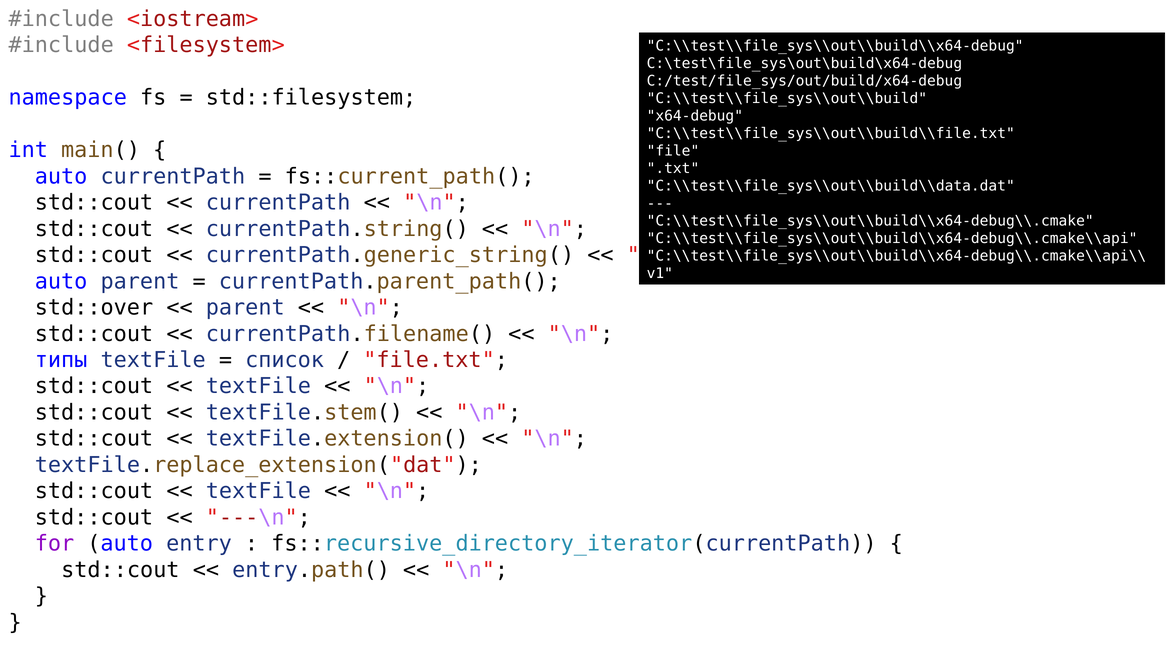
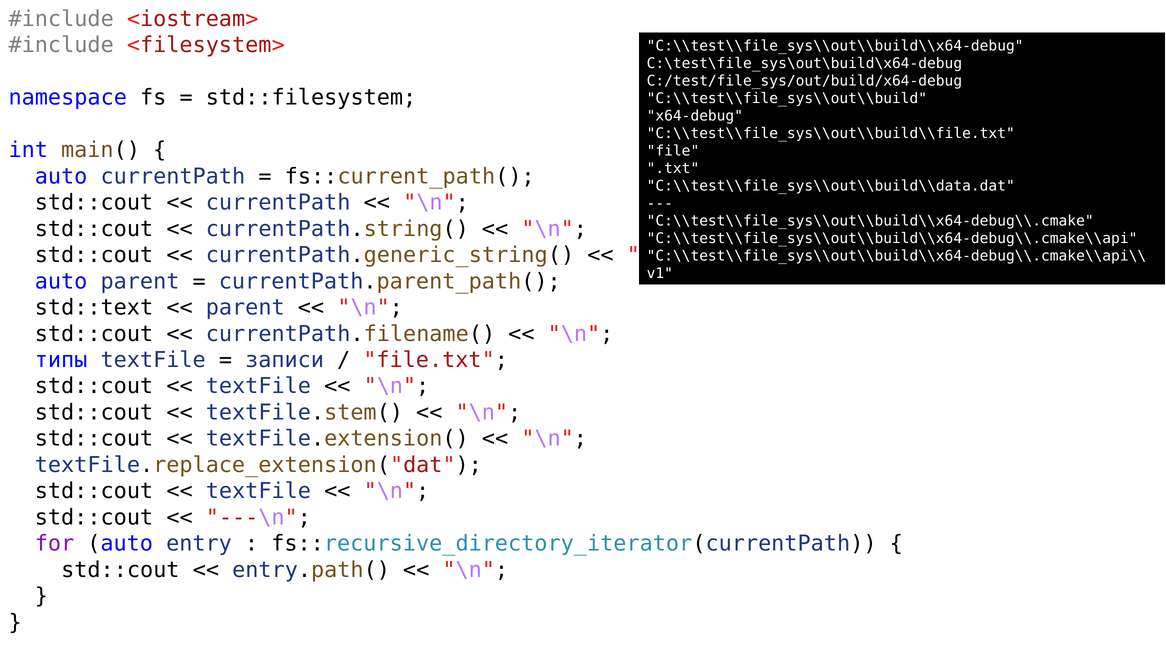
std::over: std::over -> std::text (94, 307)
список: список -> записи (285, 360)
